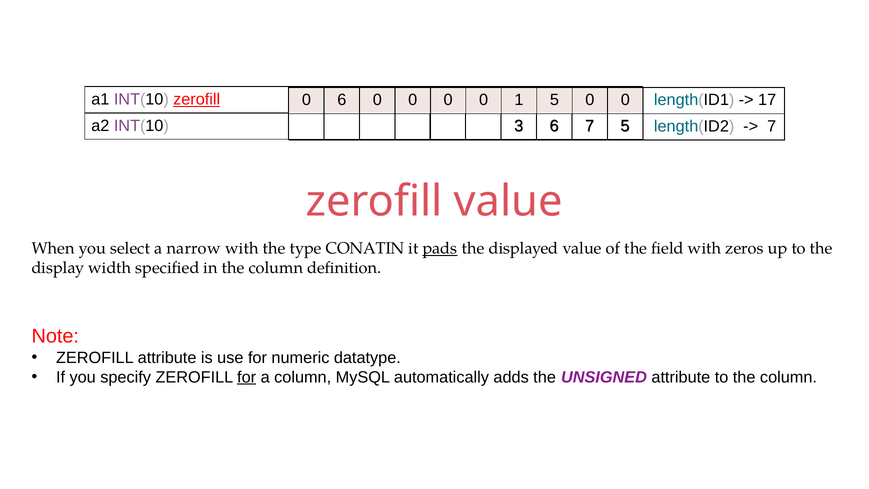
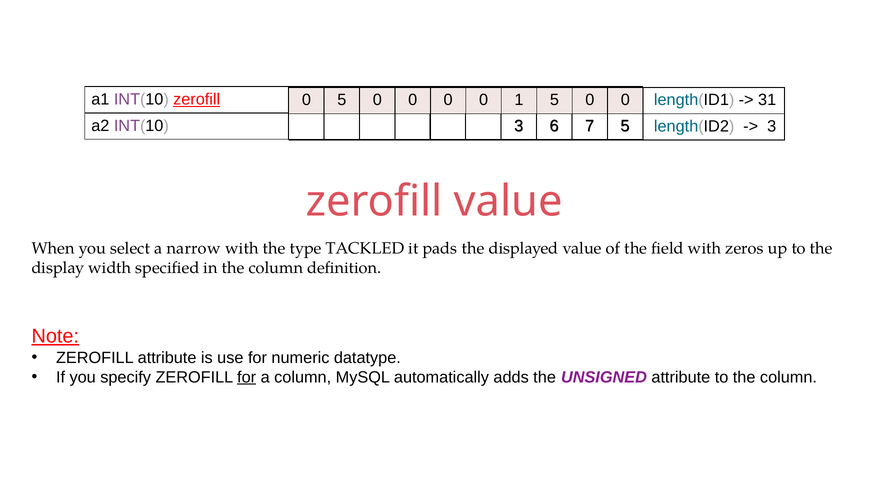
0 6: 6 -> 5 (342, 100)
17: 17 -> 31 (767, 100)
7: 7 -> 3 (772, 126)
CONATIN: CONATIN -> TACKLED (365, 248)
pads underline: present -> none (440, 248)
Note underline: none -> present (55, 336)
